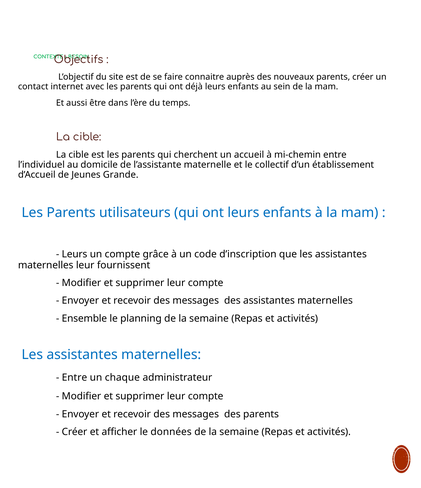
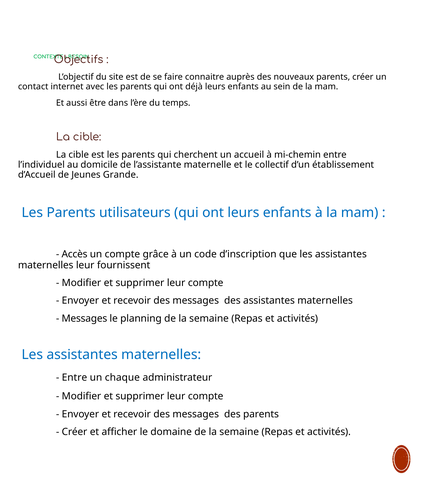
Leurs: Leurs -> Accès (75, 254)
Ensemble: Ensemble -> Messages (84, 319)
données: données -> domaine (171, 432)
